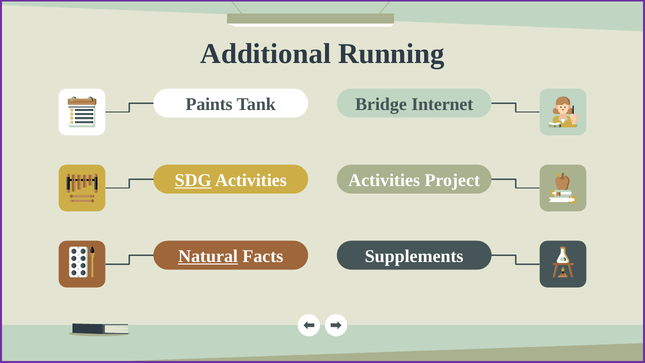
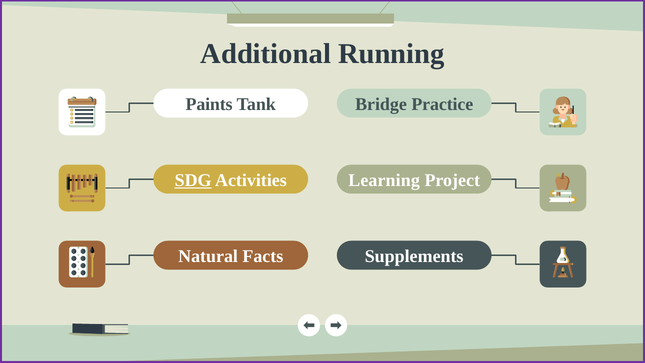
Internet: Internet -> Practice (442, 104)
Activities: Activities -> Learning (384, 180)
Natural underline: present -> none (208, 256)
